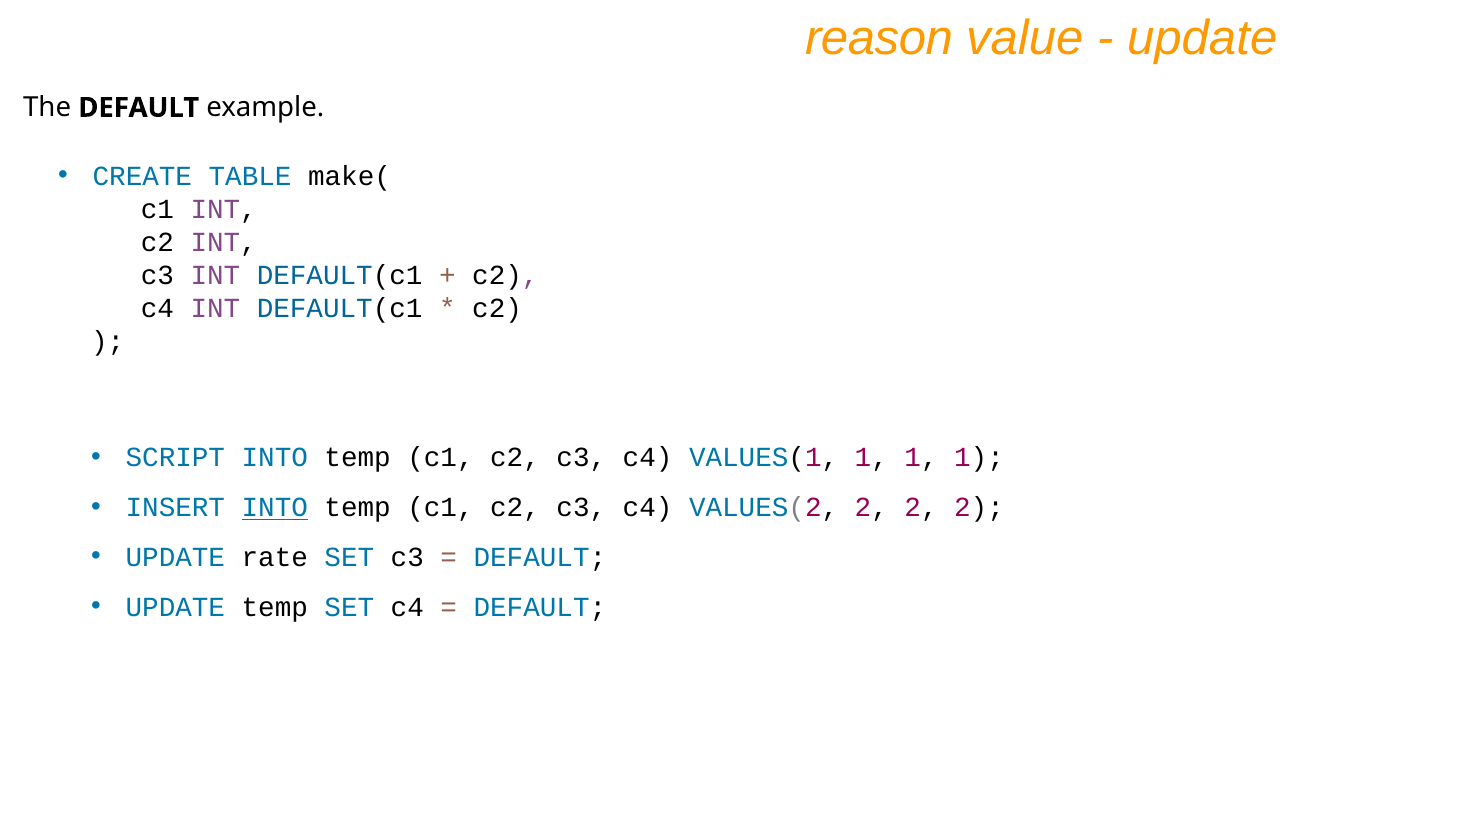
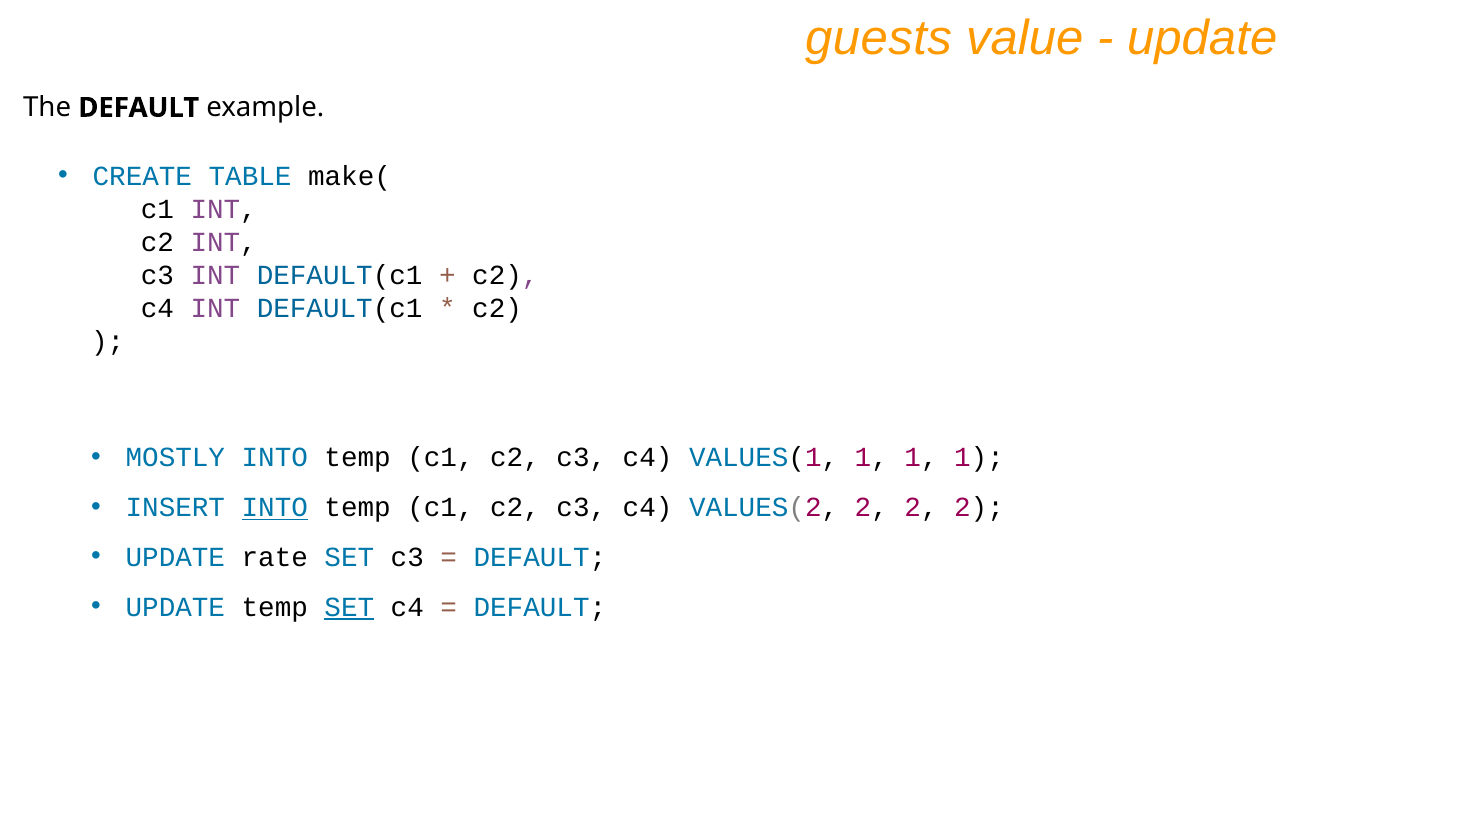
reason: reason -> guests (879, 38)
SCRIPT: SCRIPT -> MOSTLY (175, 458)
SET underline: none -> present (349, 607)
